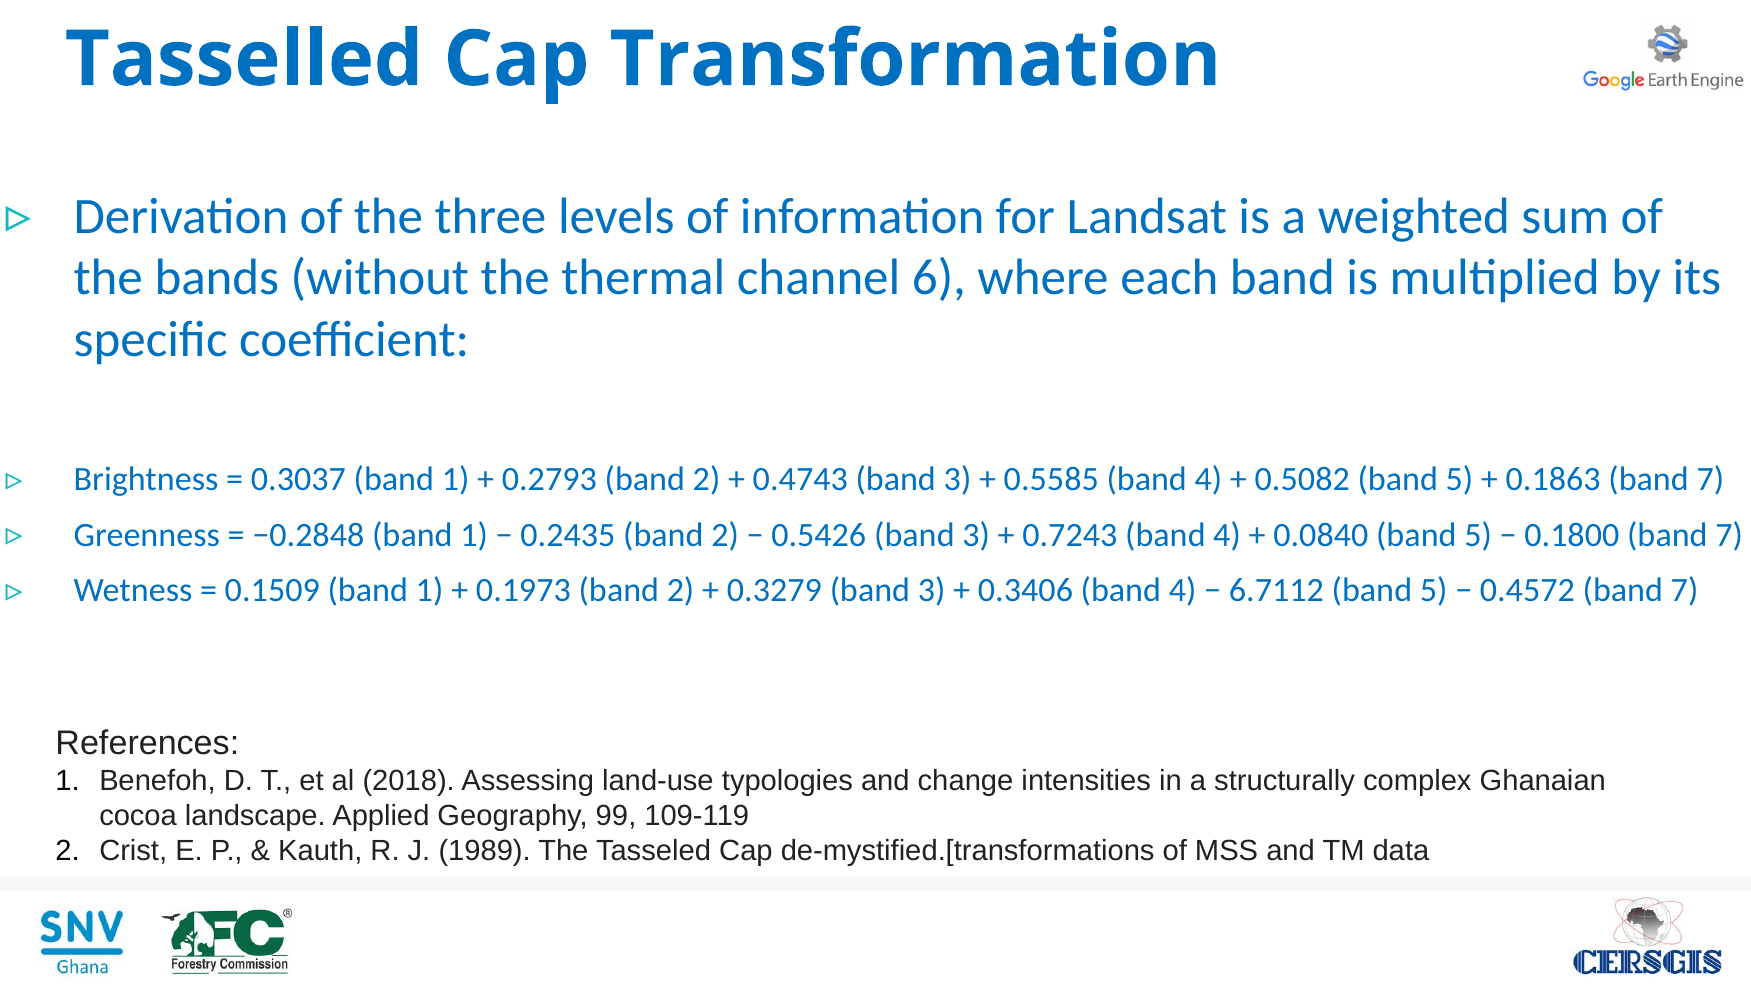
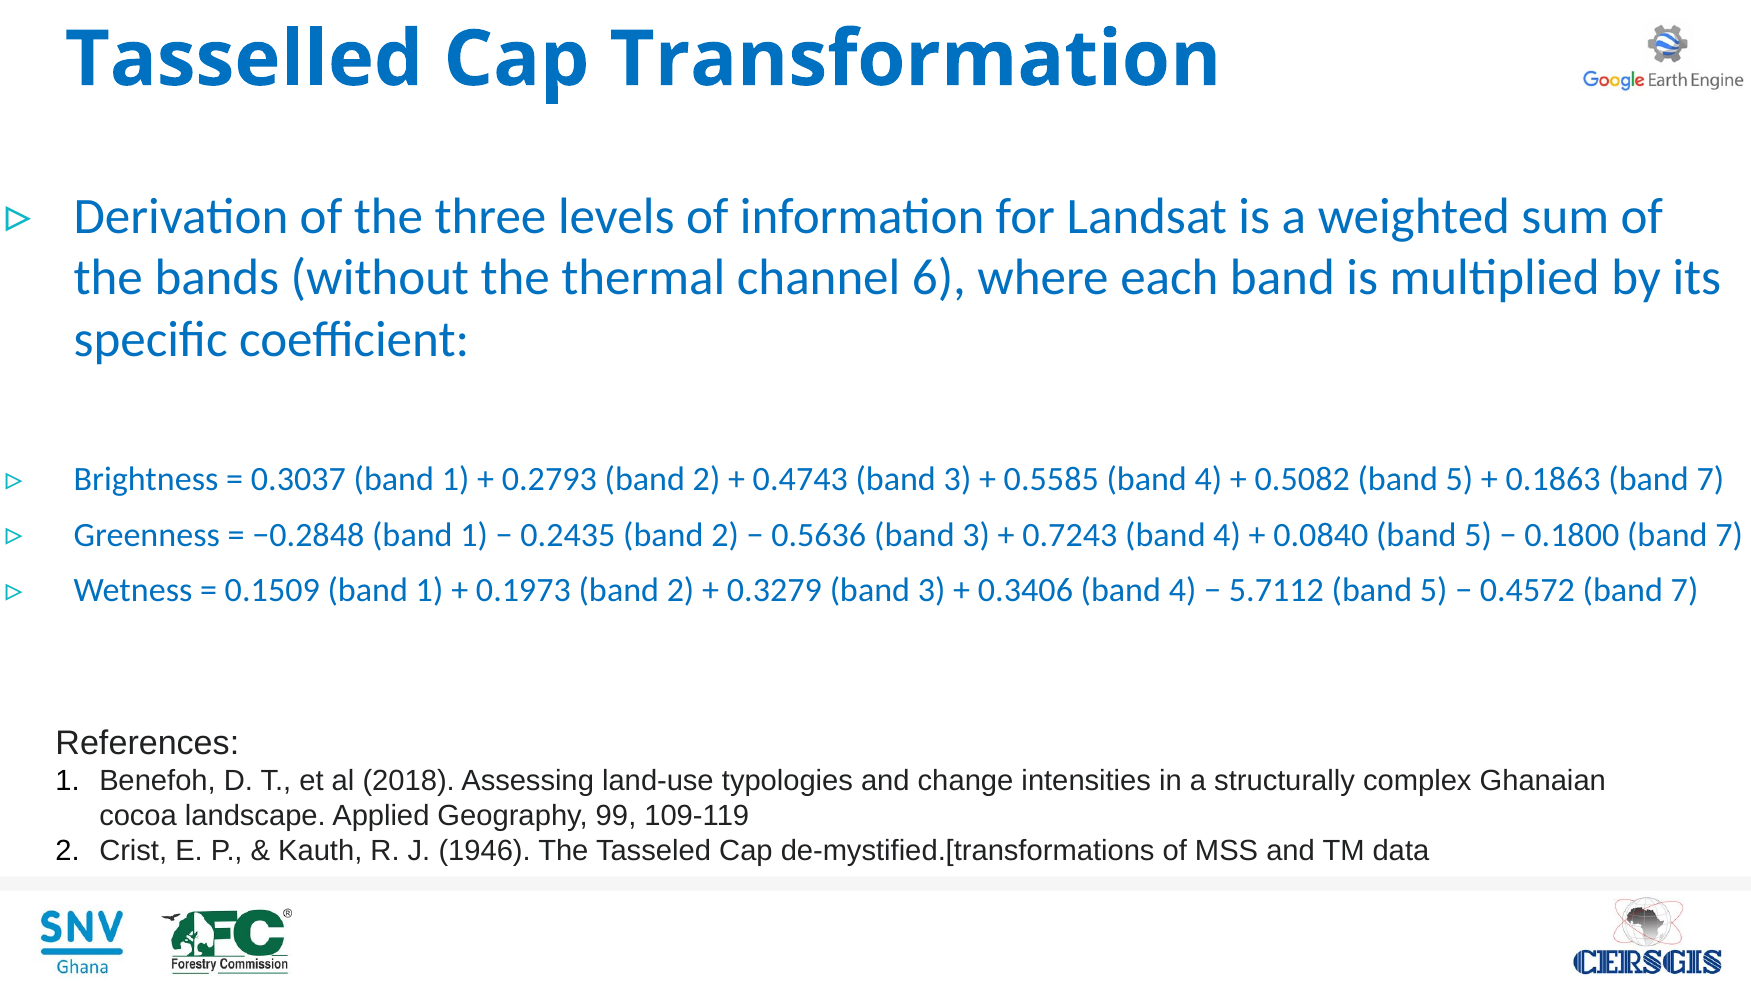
0.5426: 0.5426 -> 0.5636 (819, 535)
6.7112: 6.7112 -> 5.7112 (1276, 591)
1989: 1989 -> 1946 (485, 851)
